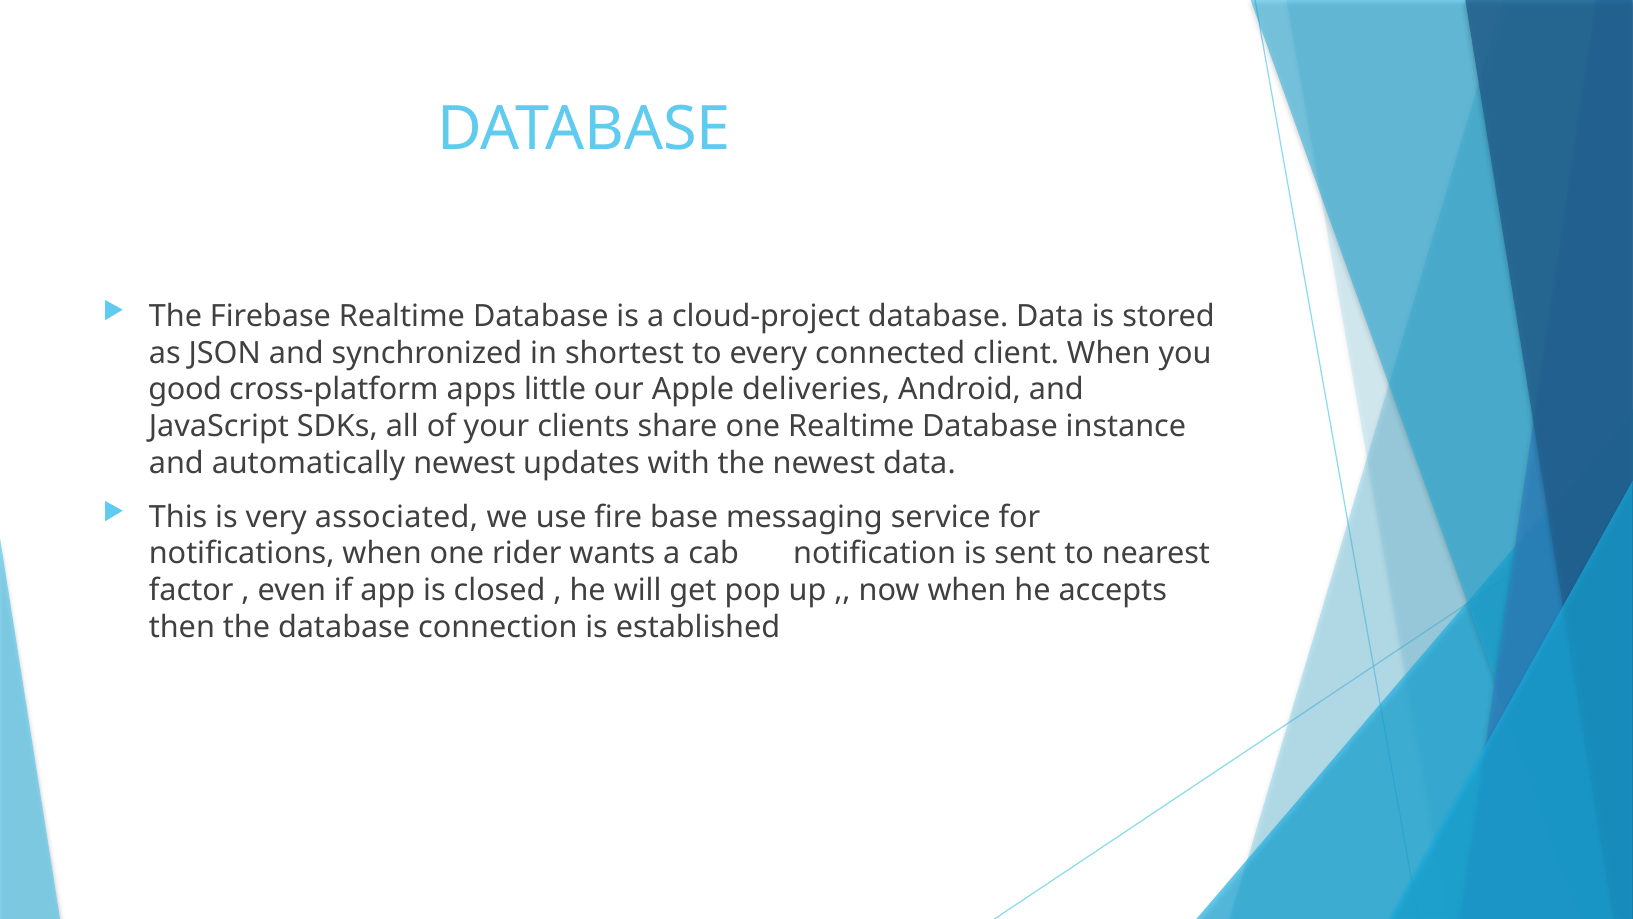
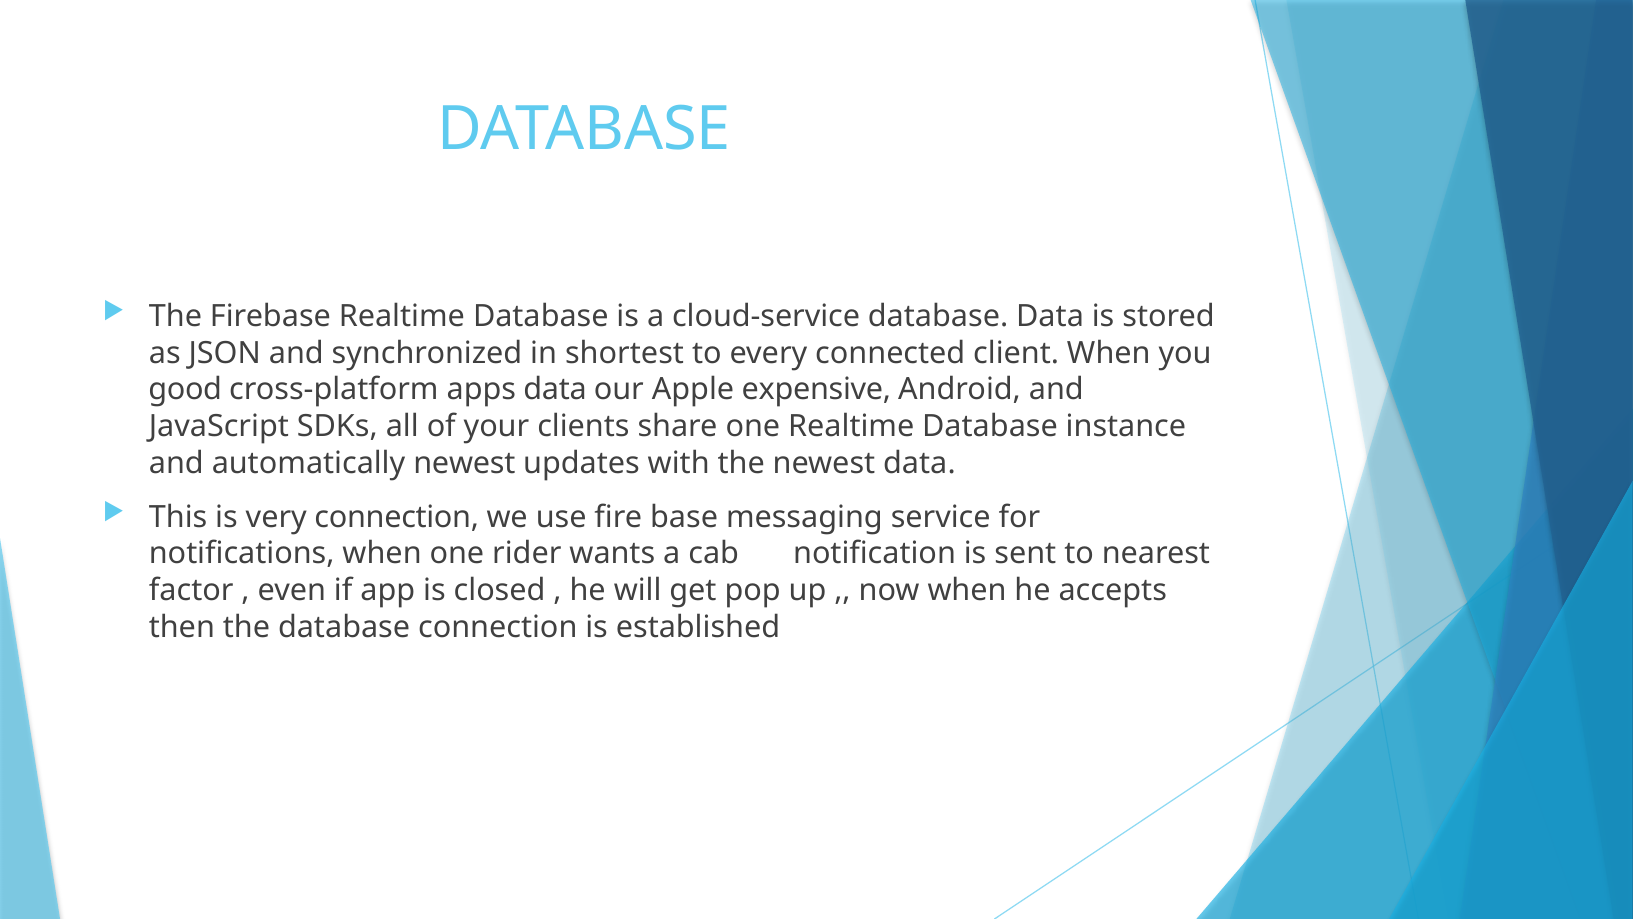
cloud-project: cloud-project -> cloud-service (766, 316)
apps little: little -> data (555, 390)
deliveries: deliveries -> expensive (816, 390)
very associated: associated -> connection (397, 517)
